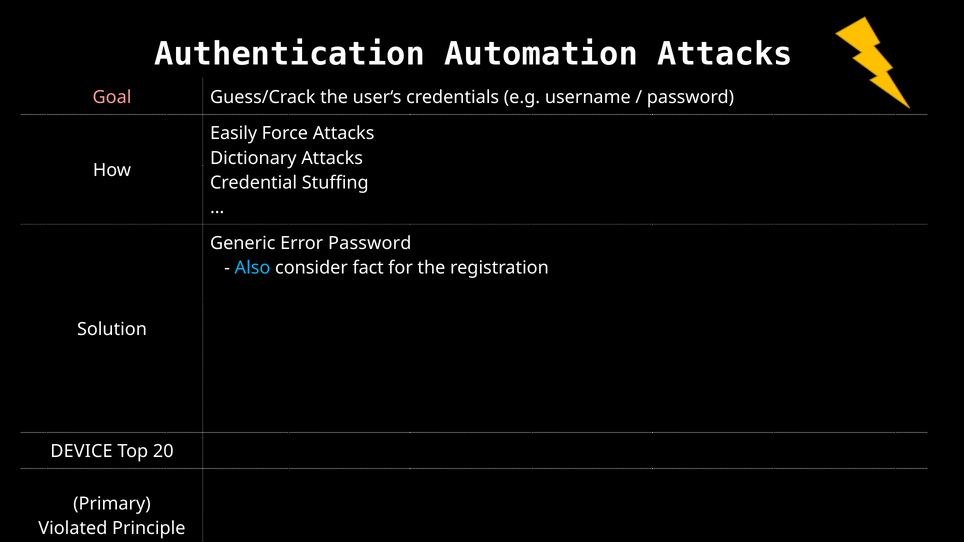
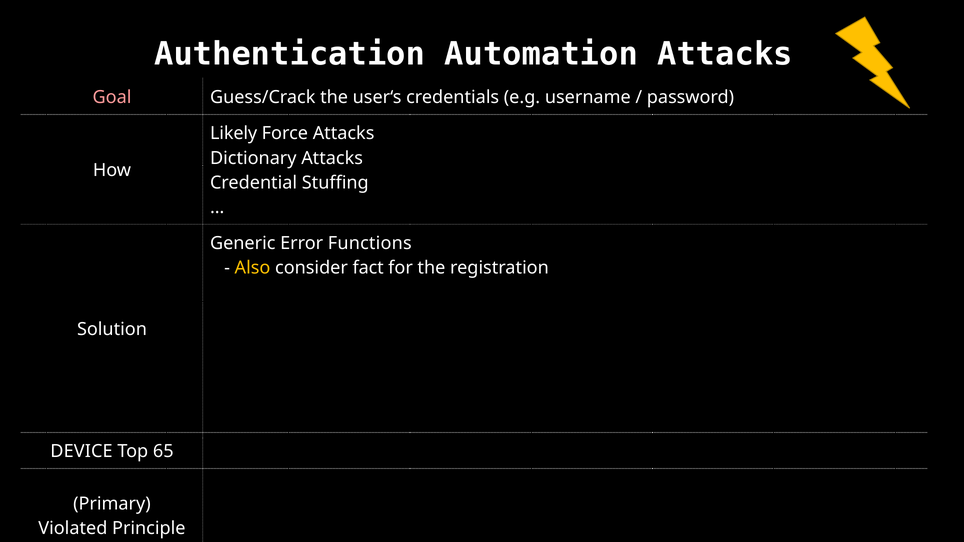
Easily: Easily -> Likely (234, 134)
Error Password: Password -> Functions (370, 243)
Also colour: light blue -> yellow (252, 268)
20: 20 -> 65 (163, 452)
